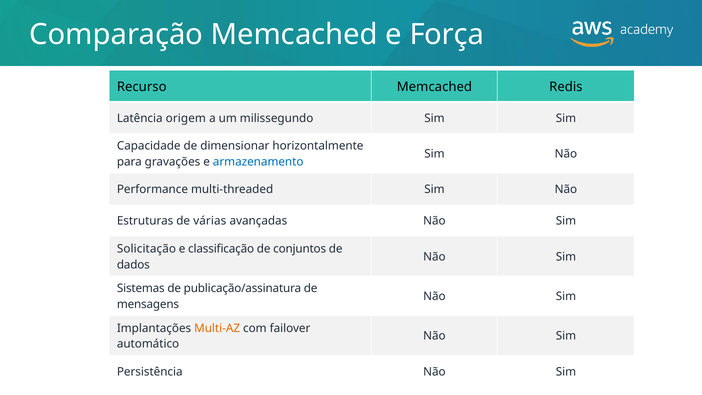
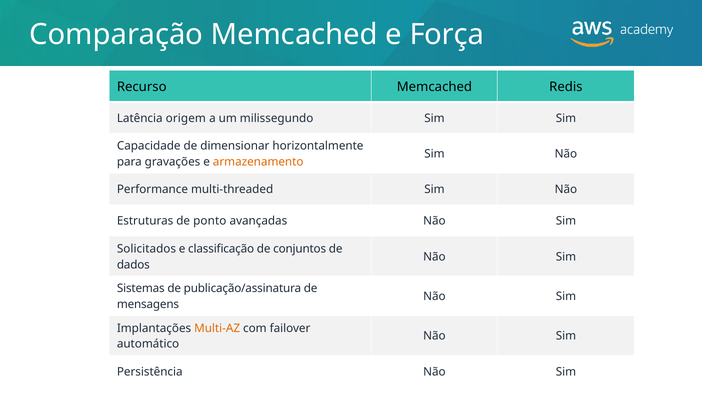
armazenamento colour: blue -> orange (258, 162)
várias: várias -> ponto (210, 221)
Solicitação: Solicitação -> Solicitados (146, 249)
